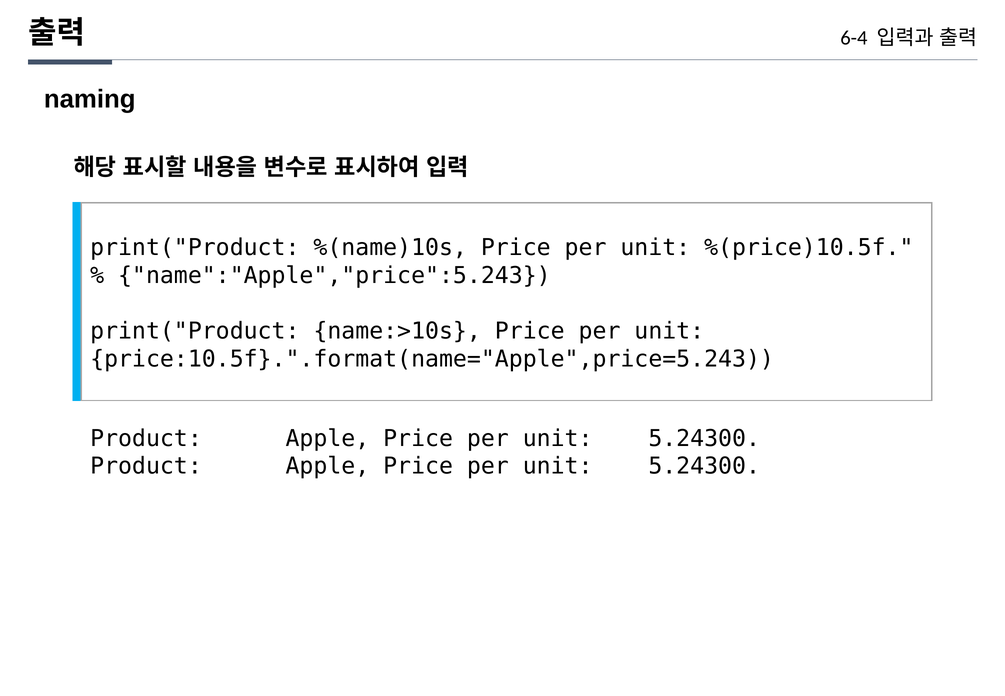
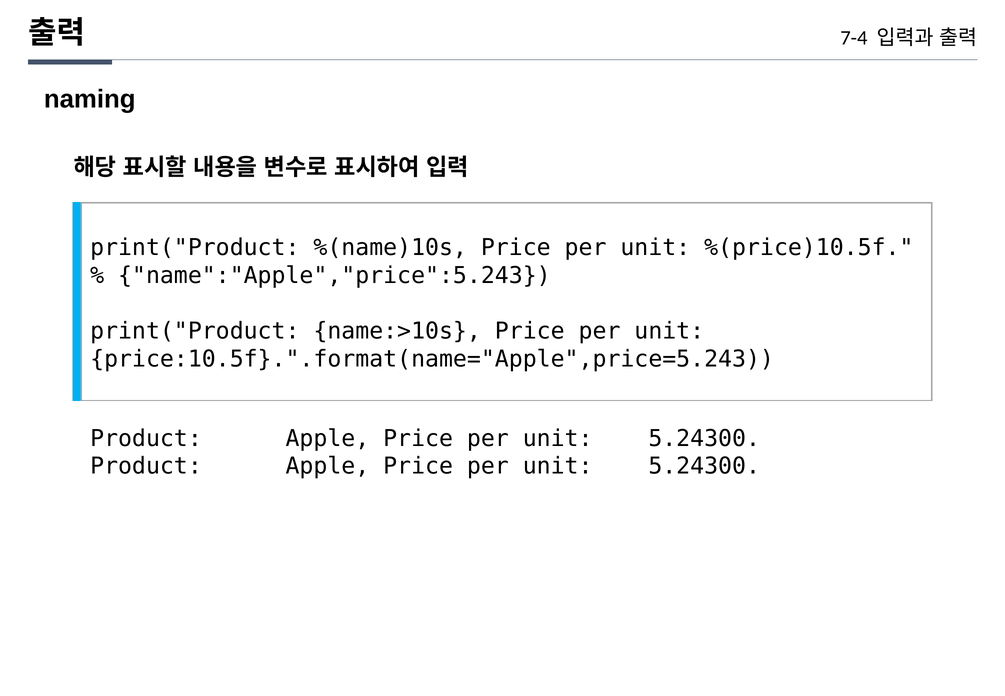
6-4: 6-4 -> 7-4 (854, 38)
